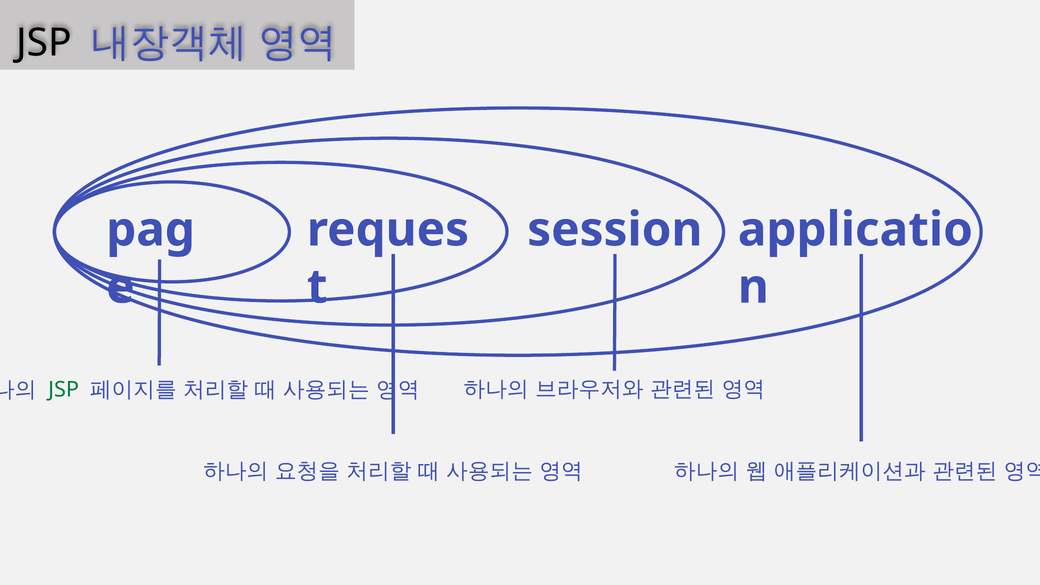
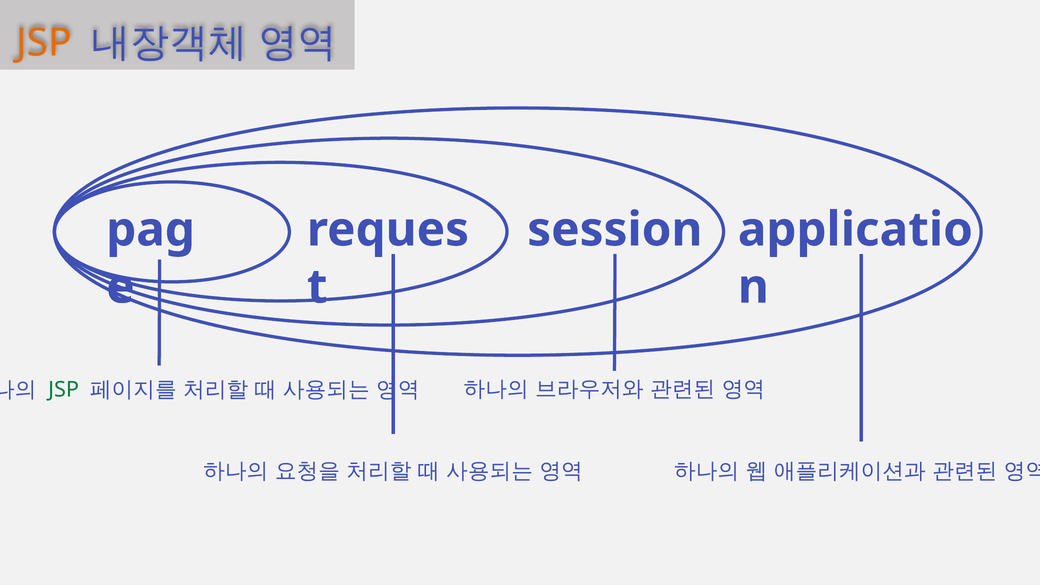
JSP colour: black -> orange (44, 43)
